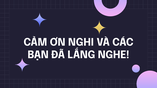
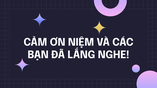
NGHI: NGHI -> NIỆM (81, 42)
